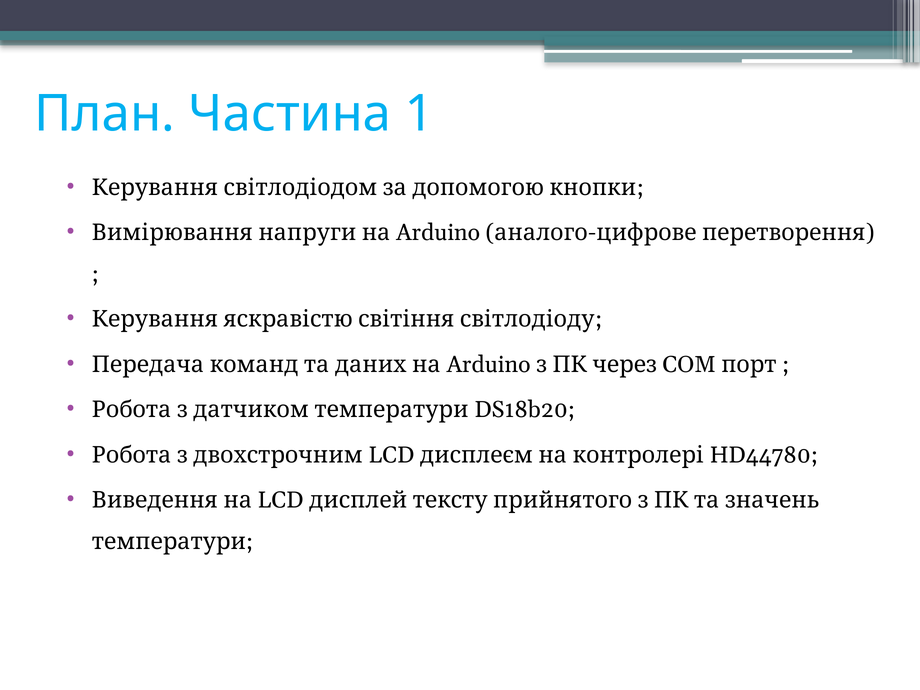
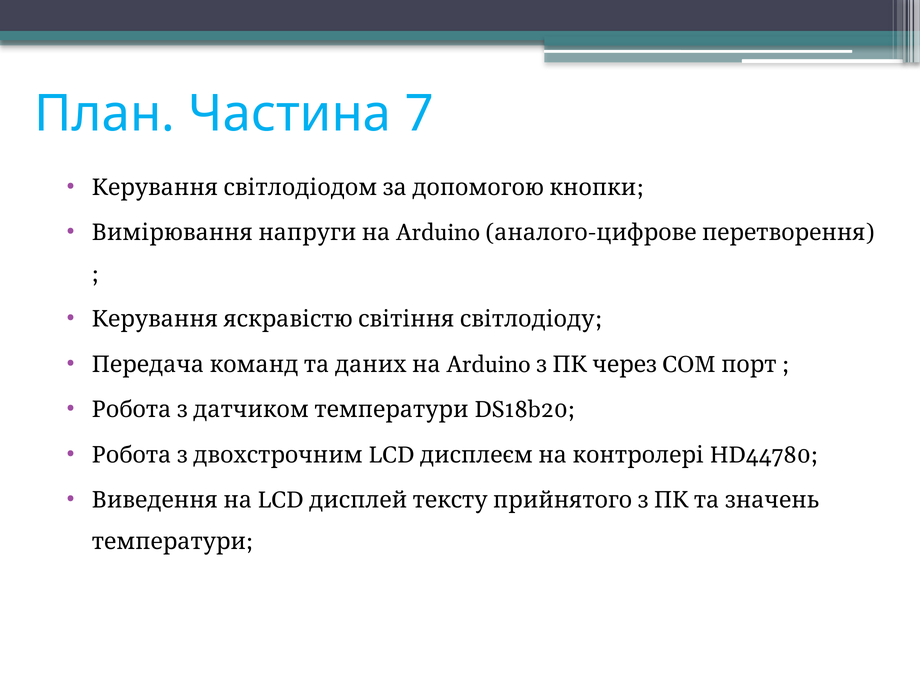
1: 1 -> 7 (419, 114)
